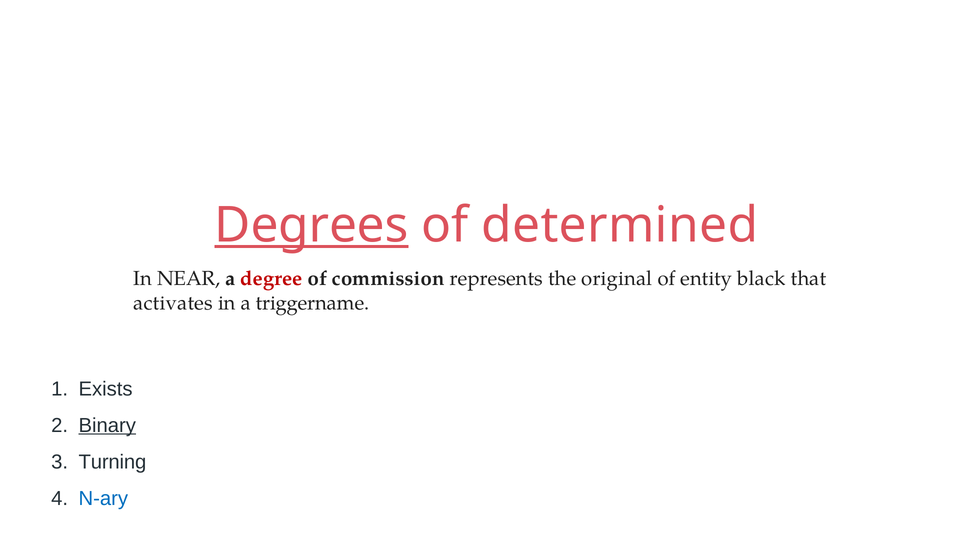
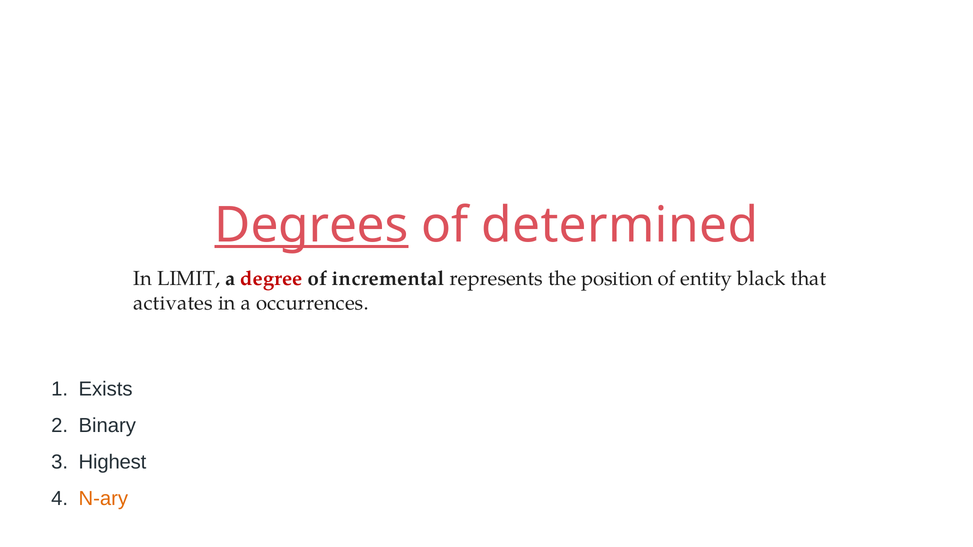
NEAR: NEAR -> LIMIT (189, 279)
commission: commission -> incremental (388, 279)
original: original -> position (617, 279)
triggername: triggername -> occurrences (312, 303)
Binary underline: present -> none (107, 426)
Turning: Turning -> Highest (112, 462)
N-ary colour: blue -> orange (103, 499)
